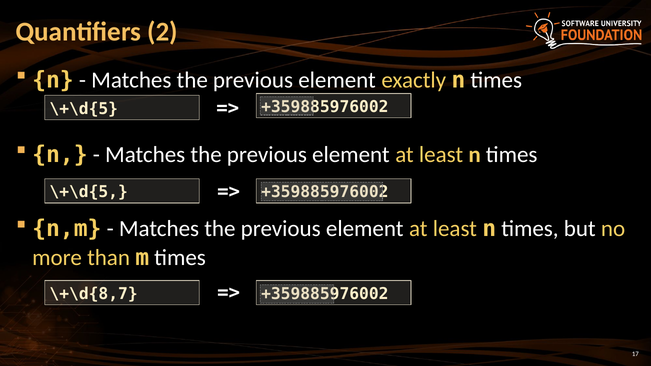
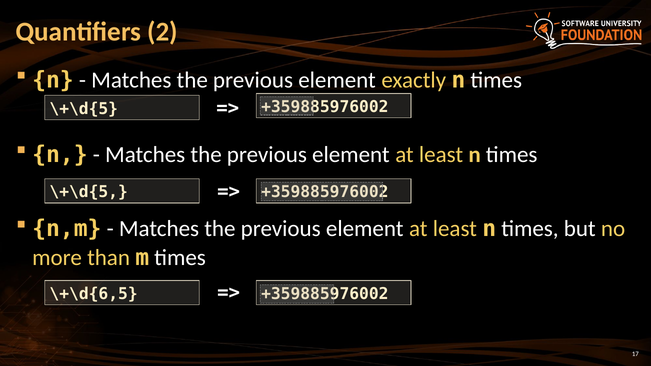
\+\d{8,7: \+\d{8,7 -> \+\d{6,5 (94, 294)
